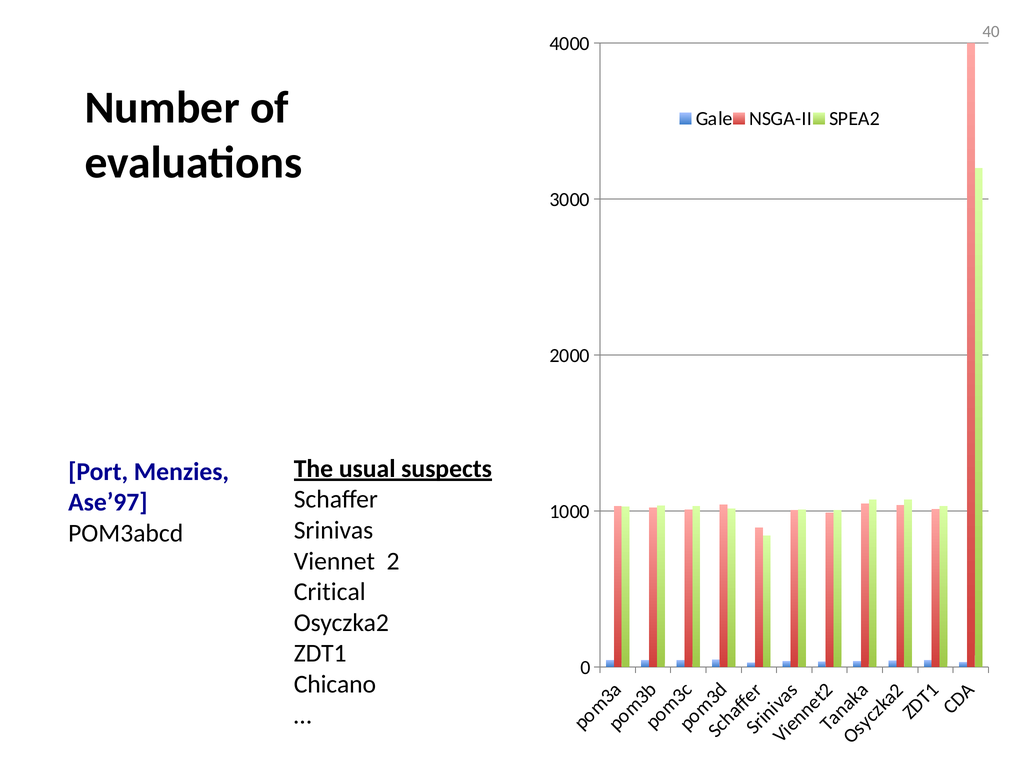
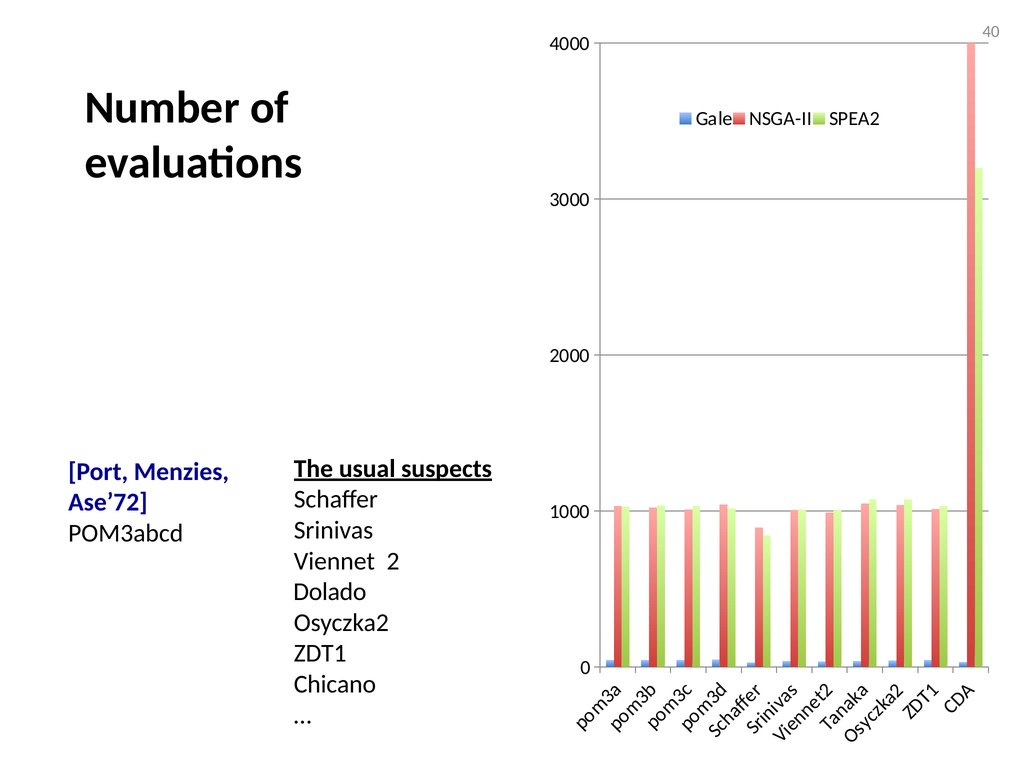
Ase’97: Ase’97 -> Ase’72 (108, 502)
Critical: Critical -> Dolado (330, 592)
